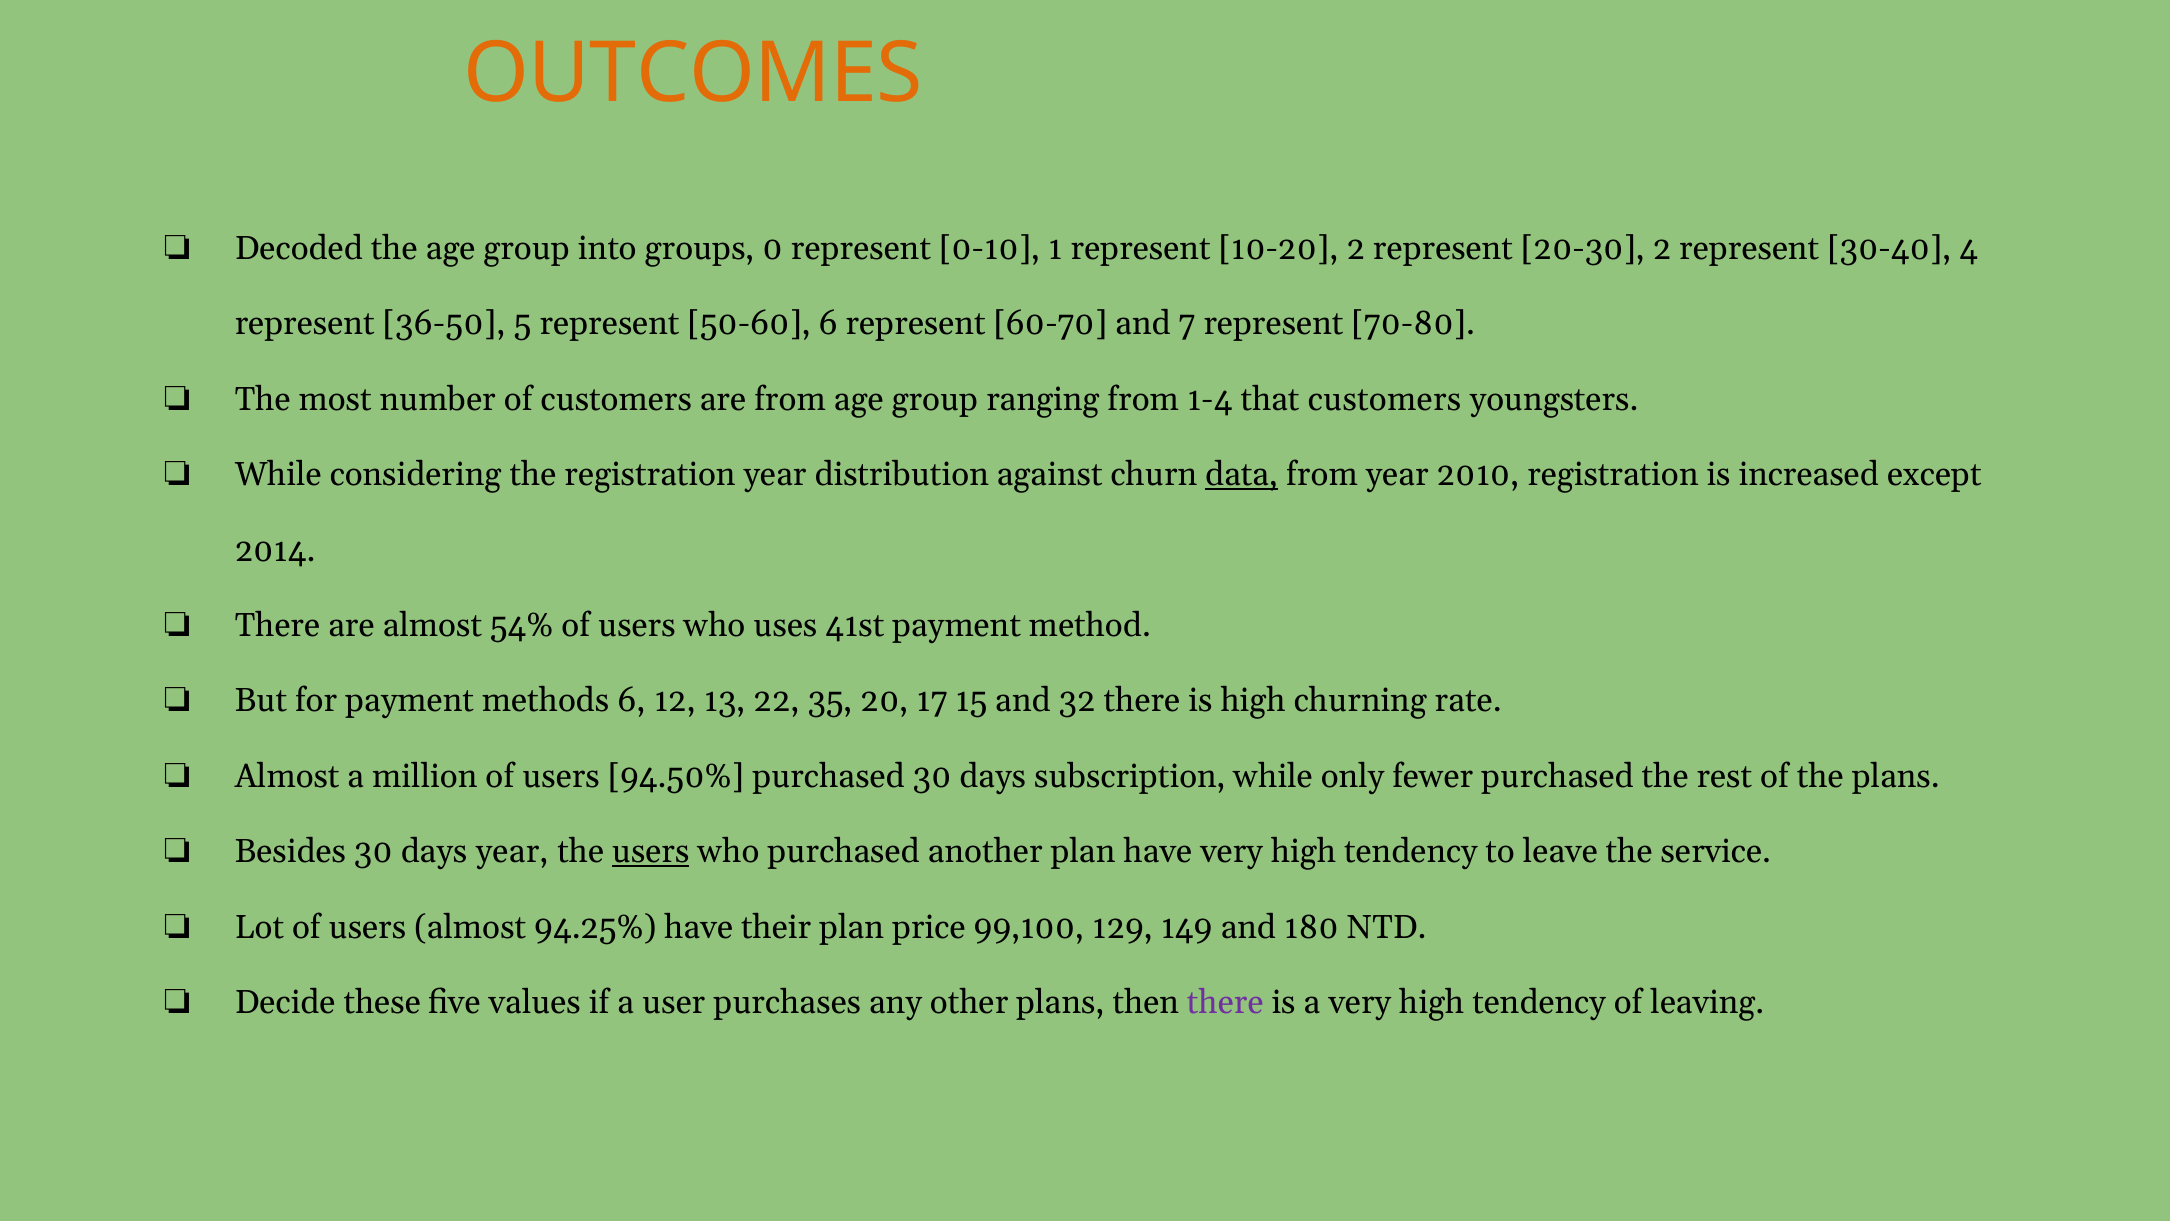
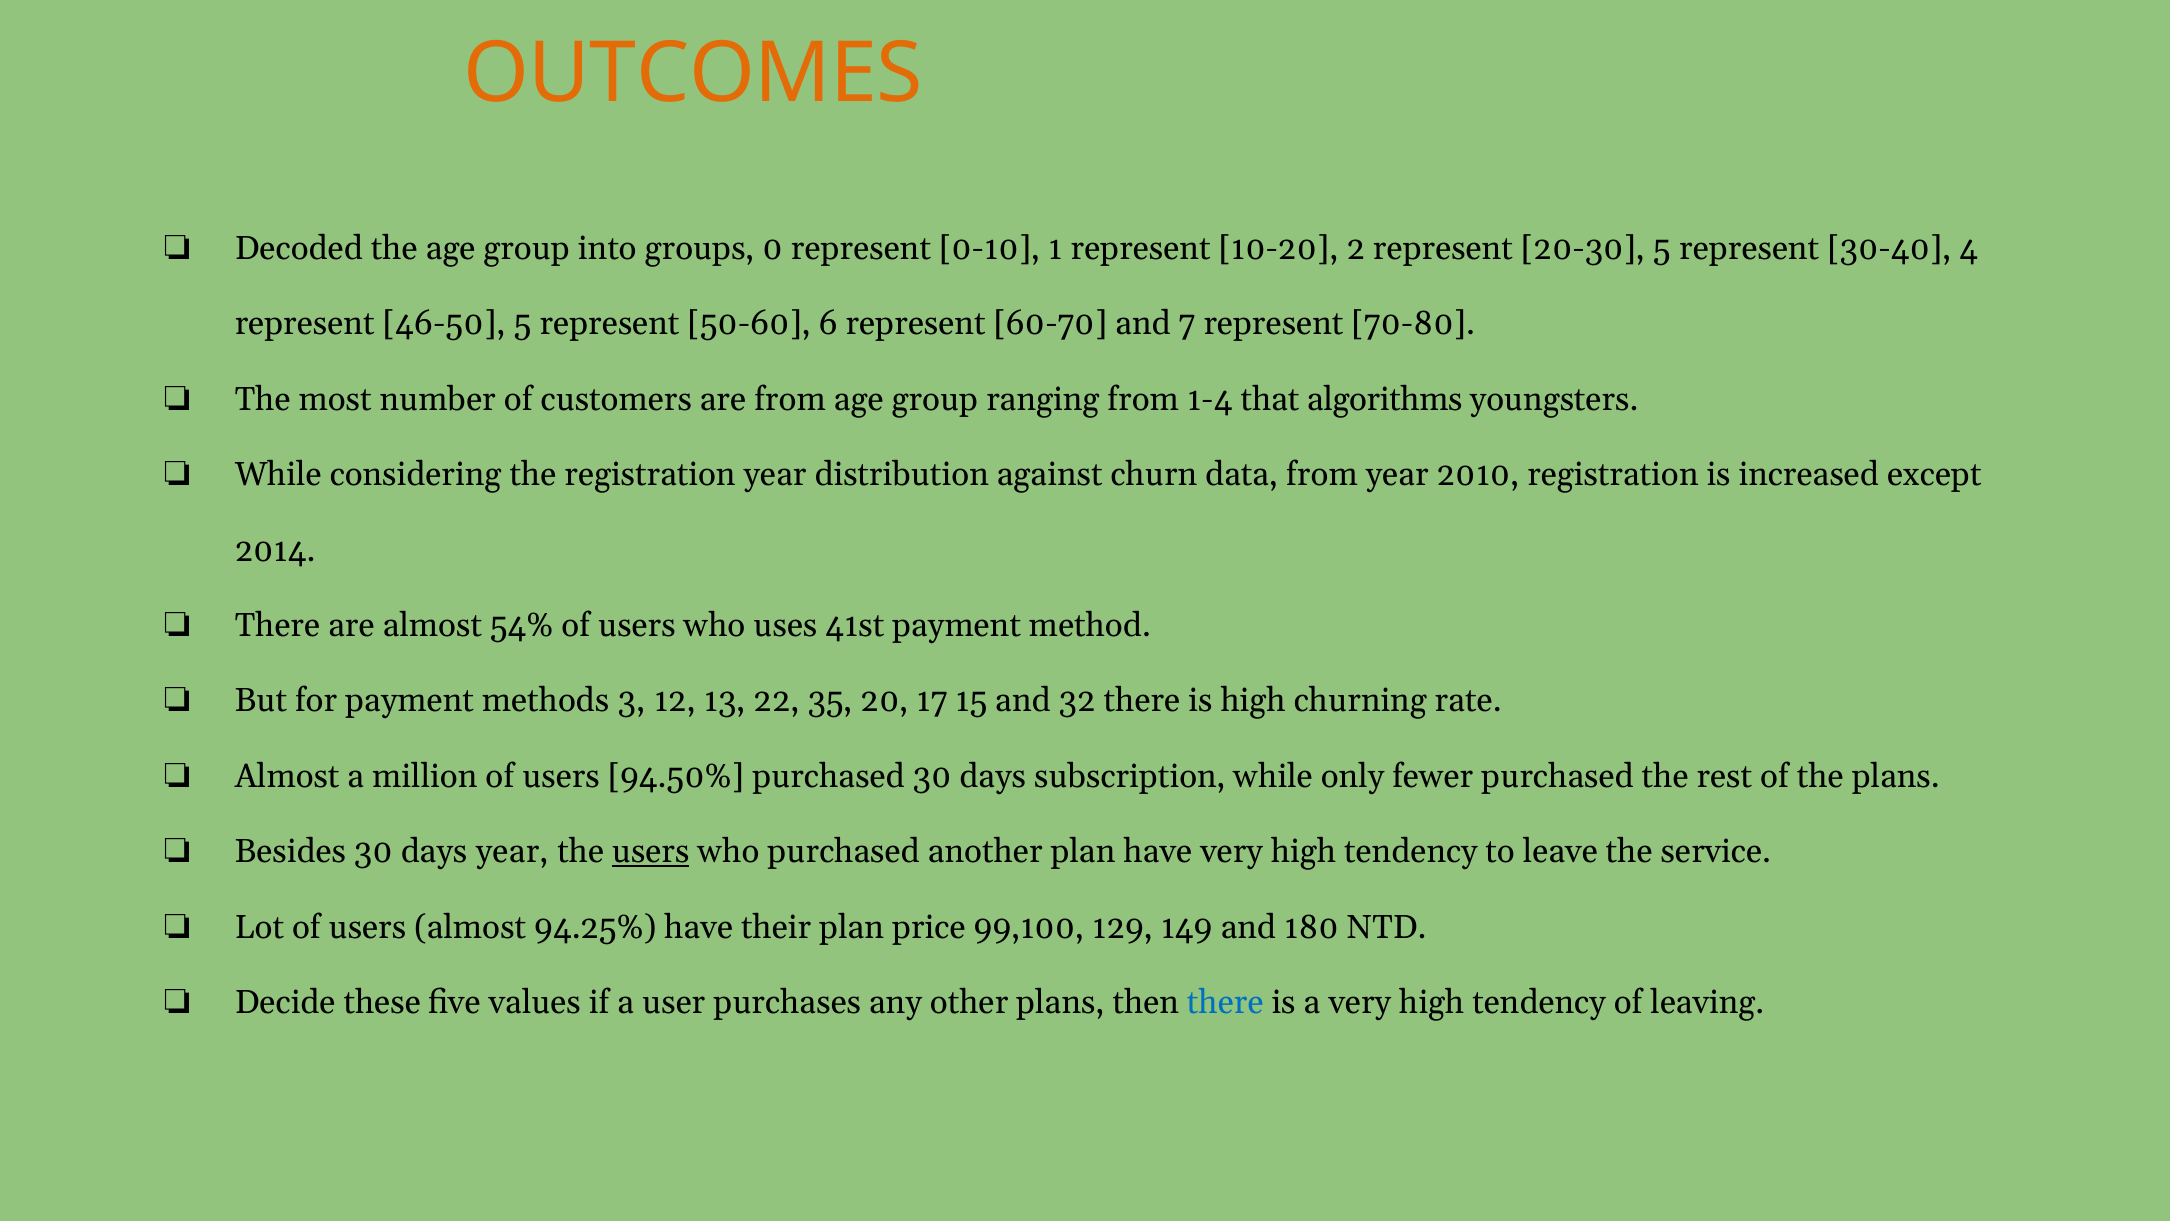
20-30 2: 2 -> 5 (1662, 248)
36-50: 36-50 -> 46-50 (444, 324)
that customers: customers -> algorithms (1385, 399)
data underline: present -> none (1242, 474)
methods 6: 6 -> 3 (632, 701)
there colour: purple -> blue (1225, 1003)
